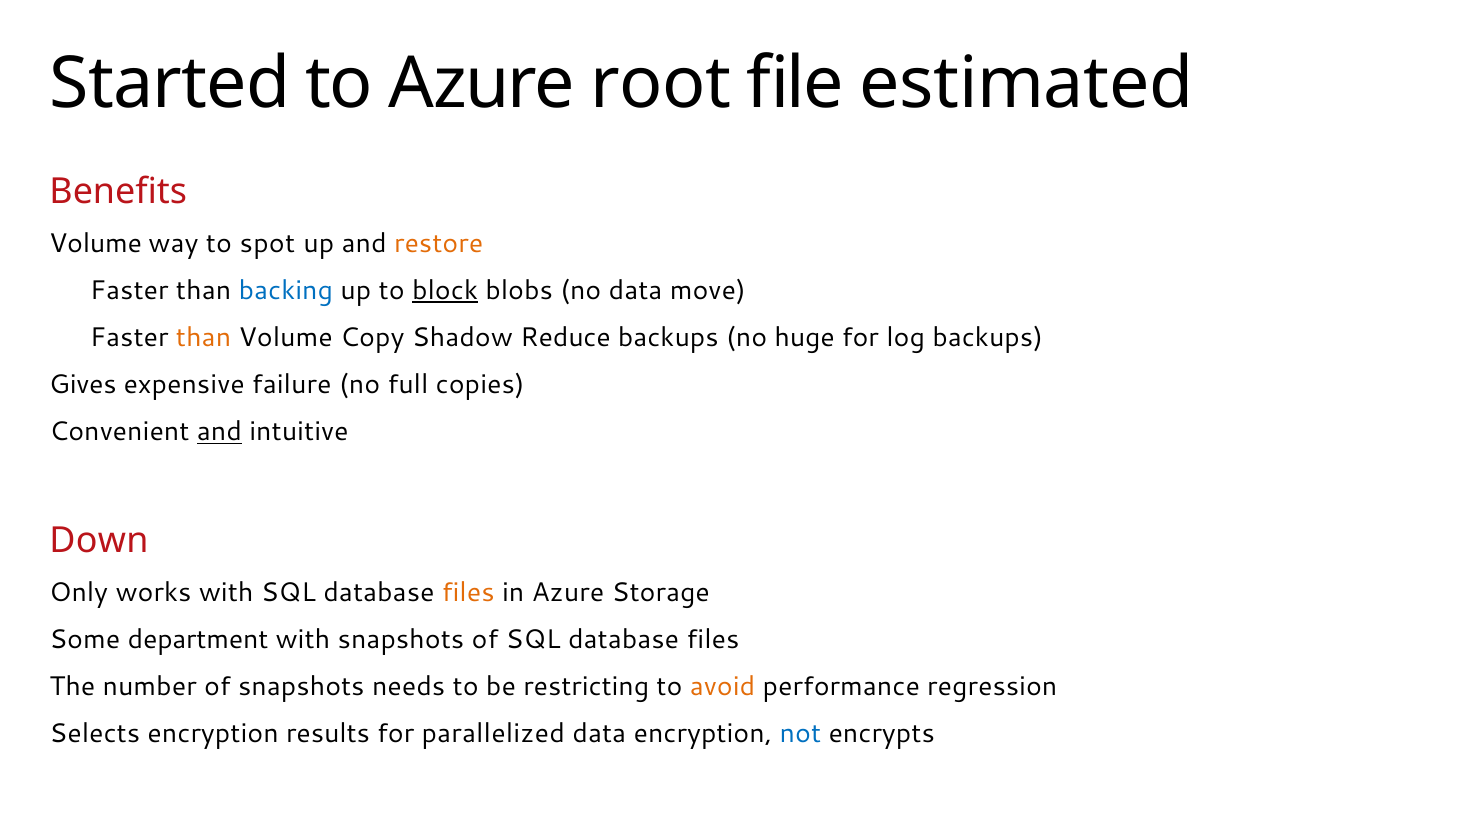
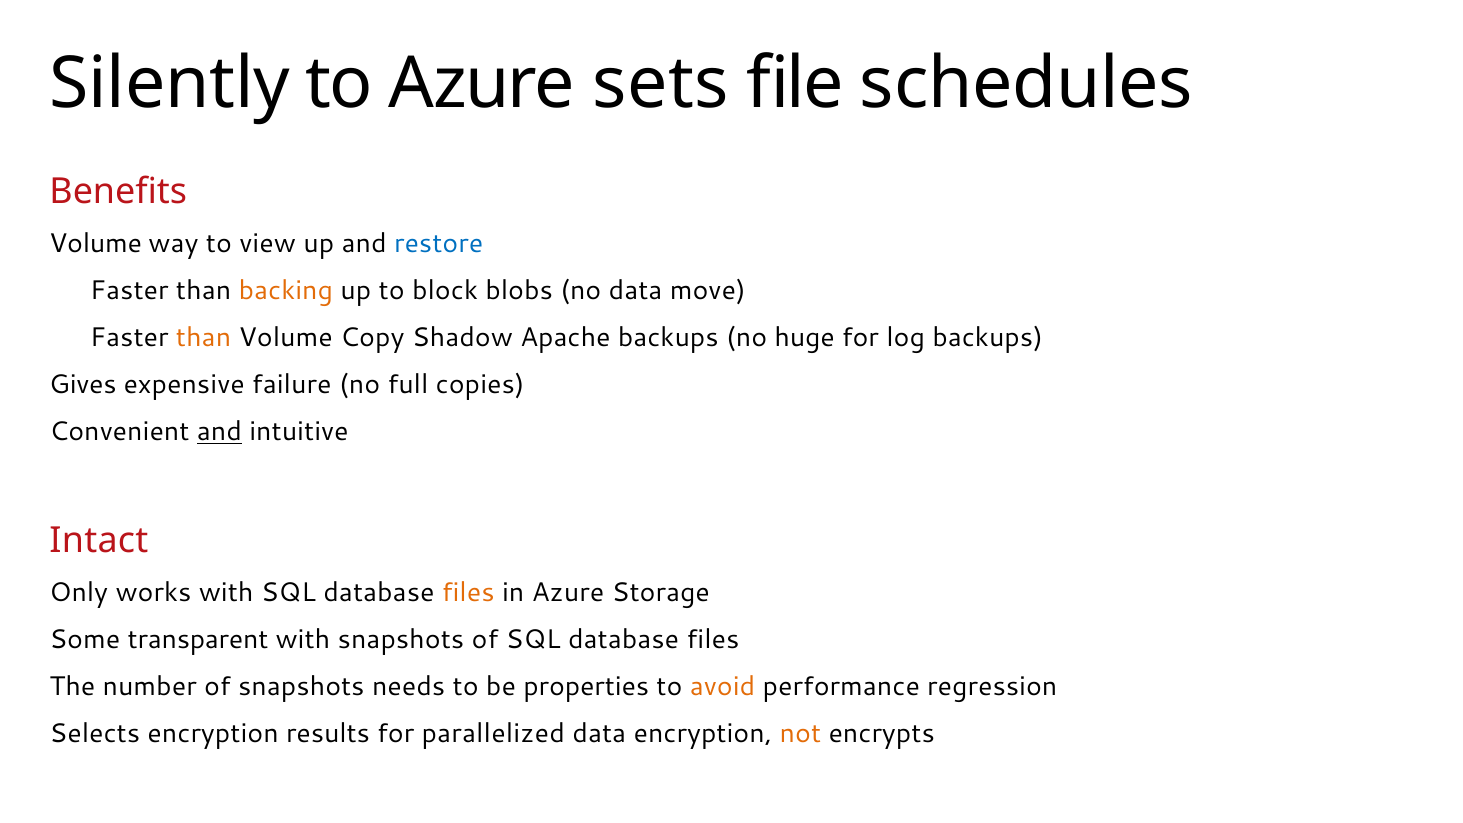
Started: Started -> Silently (170, 84)
root: root -> sets (661, 84)
estimated: estimated -> schedules (1027, 84)
spot: spot -> view (268, 244)
restore colour: orange -> blue (439, 244)
backing colour: blue -> orange (286, 291)
block underline: present -> none (445, 291)
Reduce: Reduce -> Apache (565, 338)
Down: Down -> Intact (99, 540)
department: department -> transparent (198, 639)
restricting: restricting -> properties (586, 686)
not colour: blue -> orange (800, 733)
